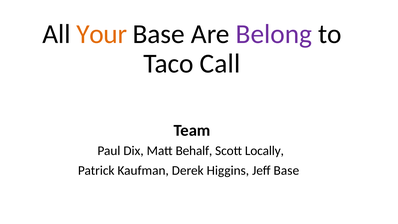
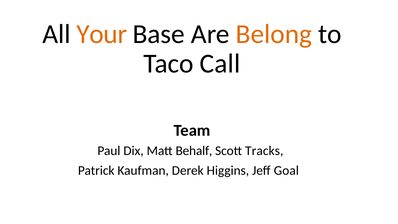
Belong colour: purple -> orange (274, 34)
Locally: Locally -> Tracks (264, 151)
Jeff Base: Base -> Goal (286, 171)
